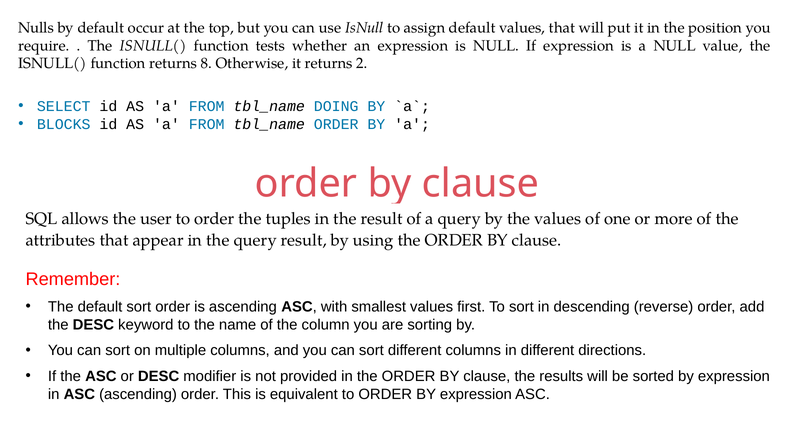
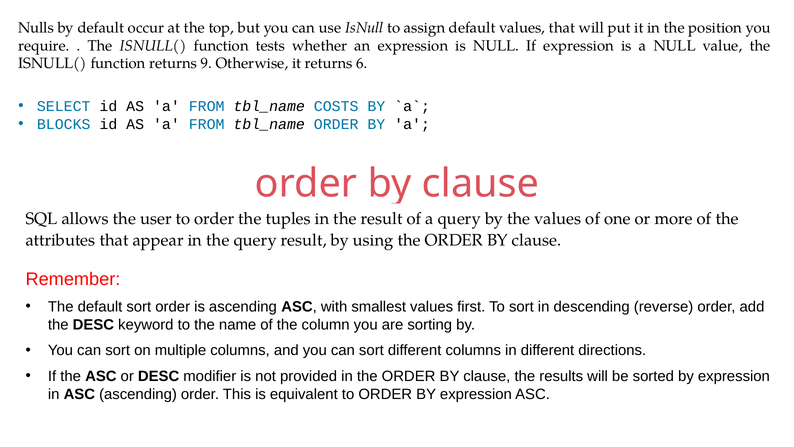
8: 8 -> 9 (206, 64)
2: 2 -> 6 (362, 64)
DOING: DOING -> COSTS (336, 106)
